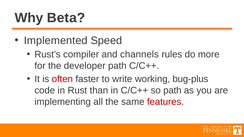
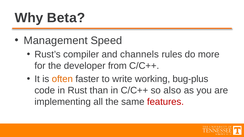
Implemented: Implemented -> Management (56, 41)
developer path: path -> from (117, 66)
often colour: red -> orange (62, 79)
so path: path -> also (172, 91)
